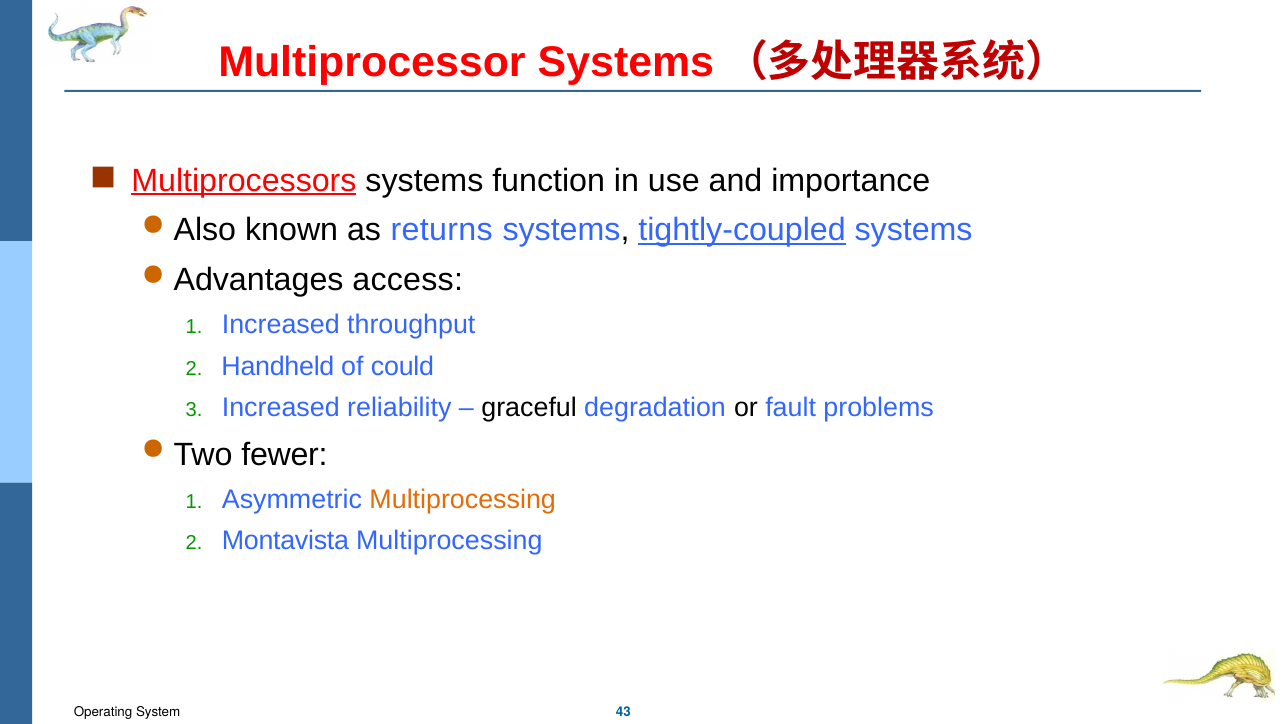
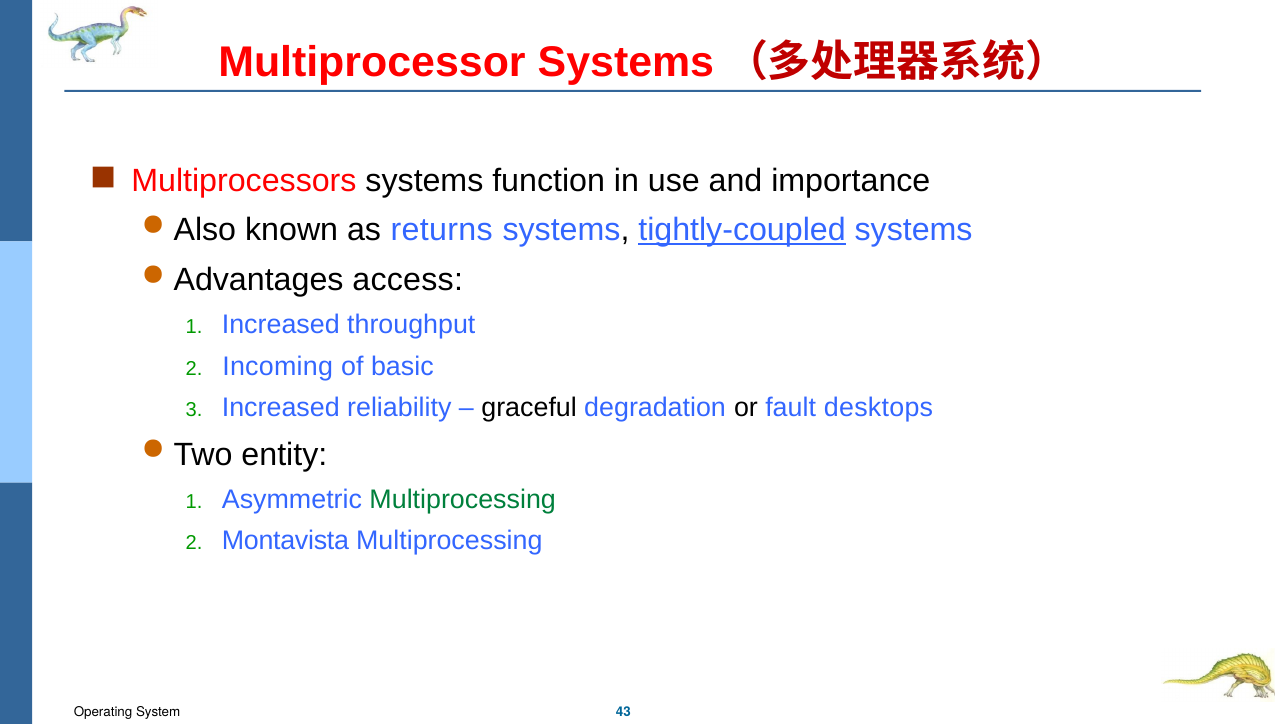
Multiprocessors underline: present -> none (244, 180)
Handheld: Handheld -> Incoming (278, 366)
could: could -> basic (402, 366)
problems: problems -> desktops (879, 408)
fewer: fewer -> entity (284, 455)
Multiprocessing colour: orange -> green (463, 499)
